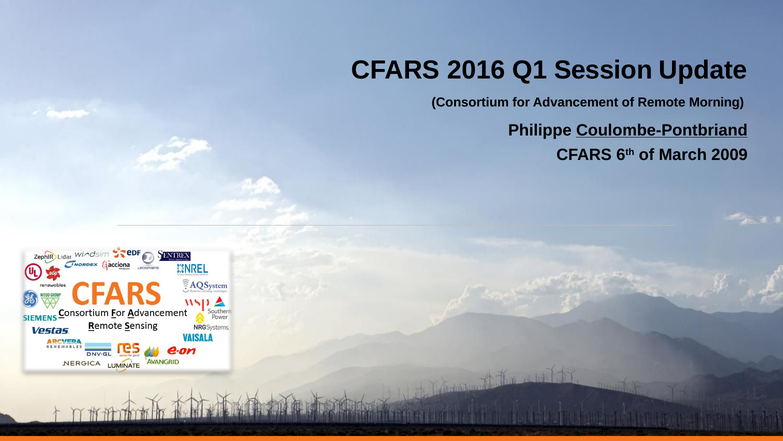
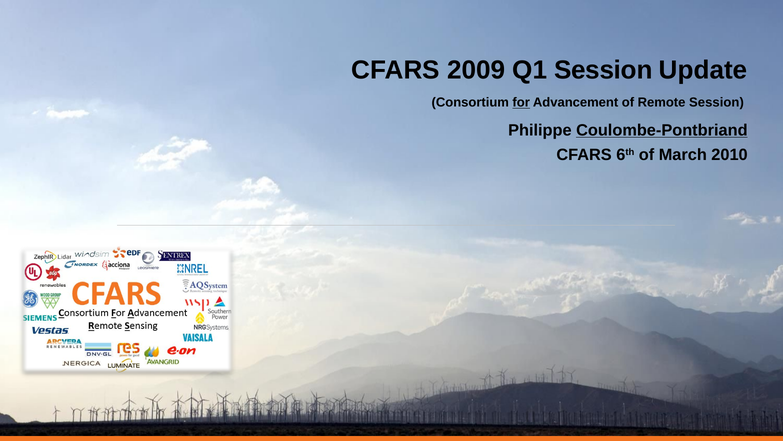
2016: 2016 -> 2009 (476, 70)
for underline: none -> present (521, 102)
Remote Morning: Morning -> Session (716, 102)
2009: 2009 -> 2010 (730, 155)
